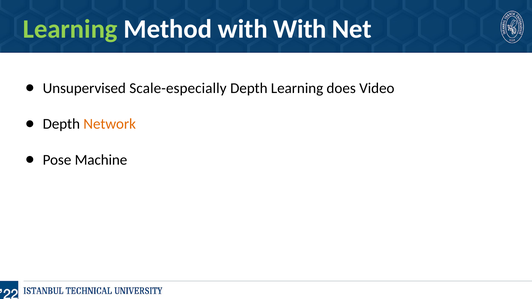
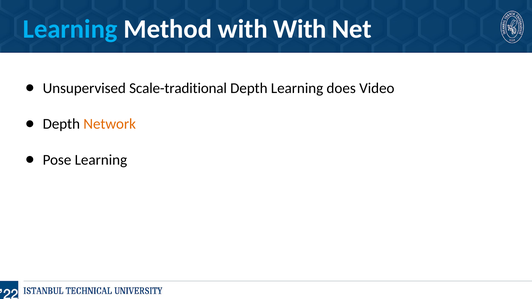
Learning colour: light green -> light blue (70, 29)
Scale-especially: Scale-especially -> Scale-traditional (178, 88)
Pose Machine: Machine -> Learning (101, 160)
